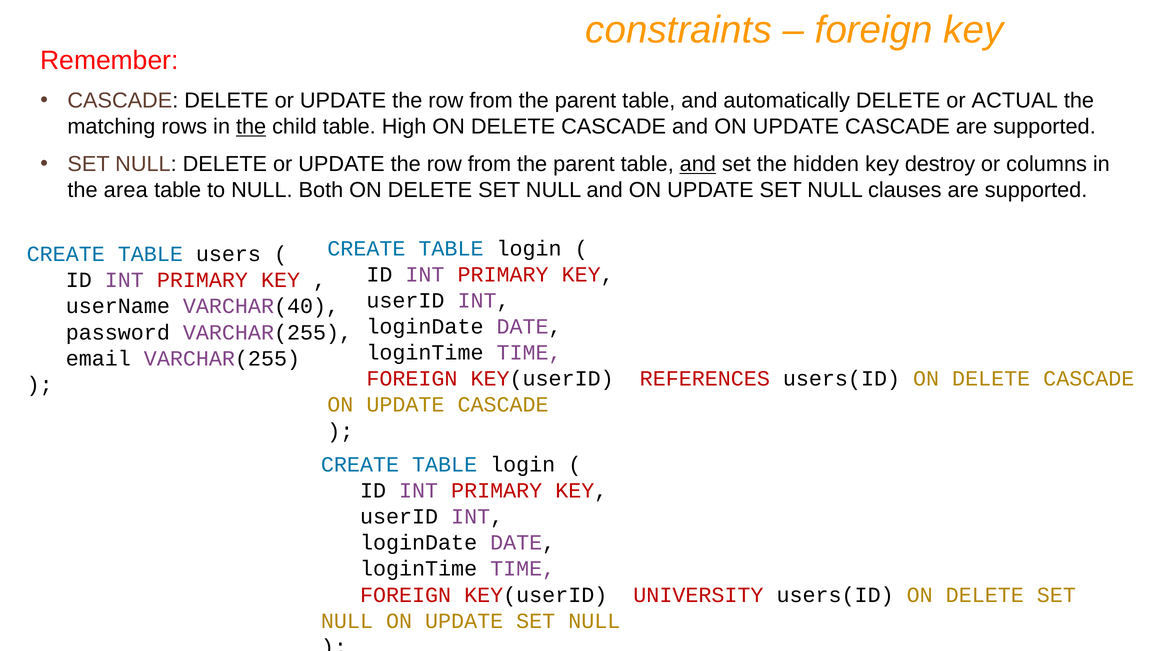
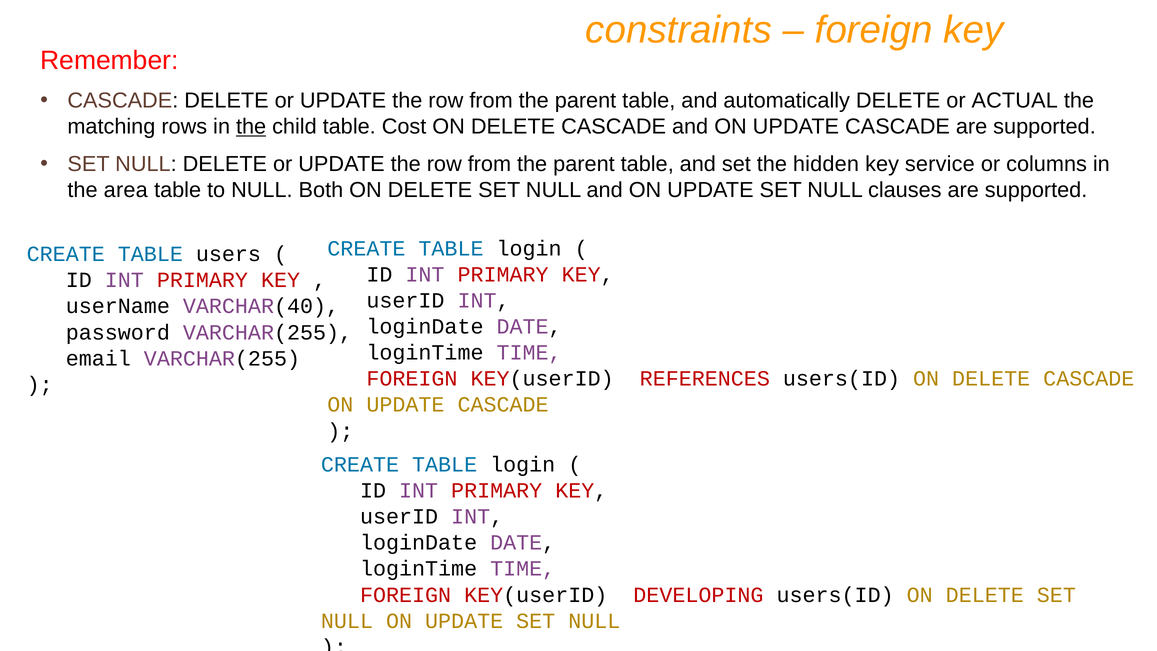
High: High -> Cost (404, 127)
and underline: present -> none (698, 164)
destroy: destroy -> service (940, 164)
UNIVERSITY: UNIVERSITY -> DEVELOPING (698, 595)
